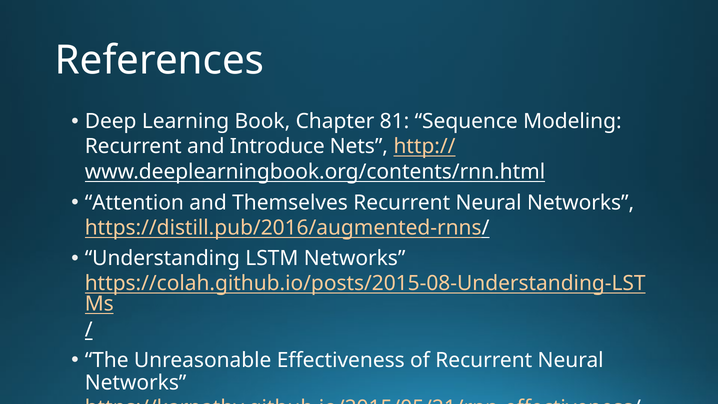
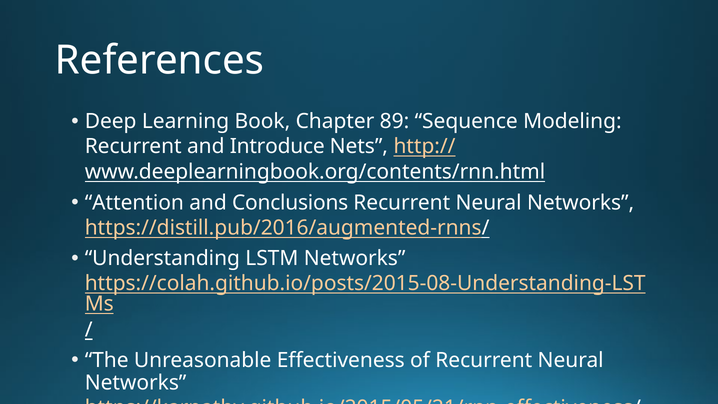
81: 81 -> 89 (395, 121)
Themselves: Themselves -> Conclusions (290, 203)
